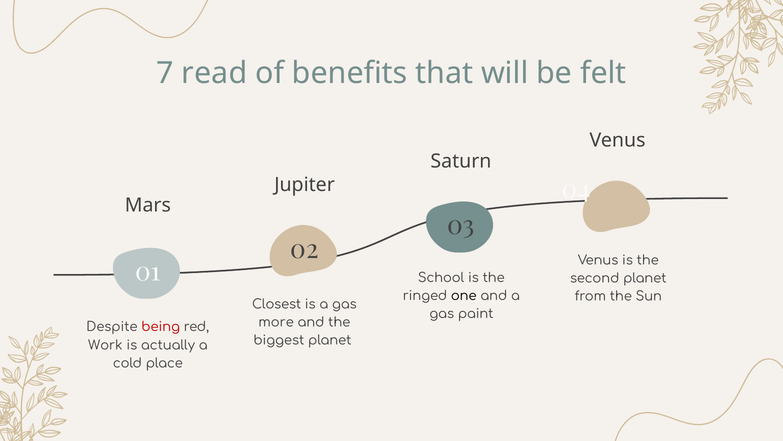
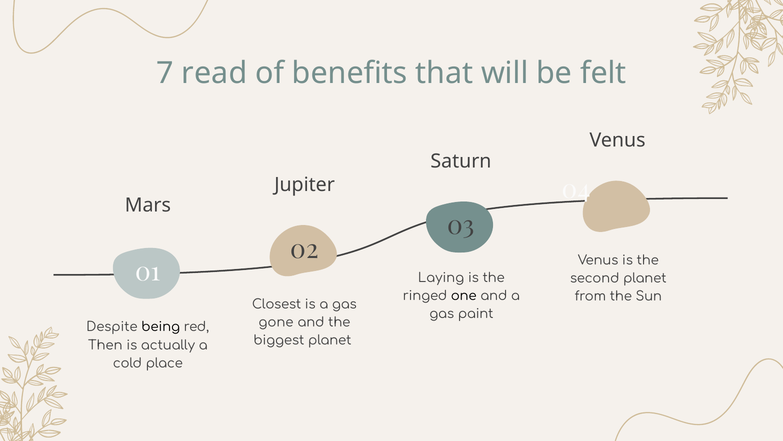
School: School -> Laying (441, 278)
more: more -> gone (276, 322)
being colour: red -> black (161, 327)
Work: Work -> Then (105, 345)
